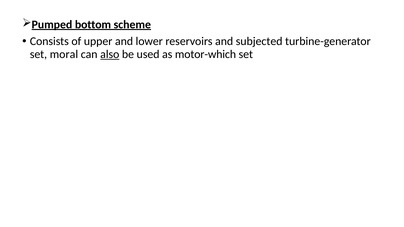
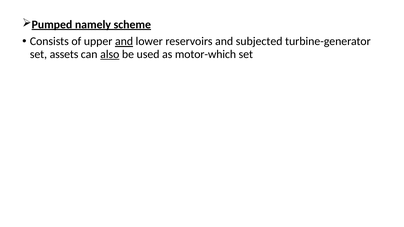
bottom: bottom -> namely (93, 25)
and underline: none -> present (124, 41)
moral: moral -> assets (64, 54)
